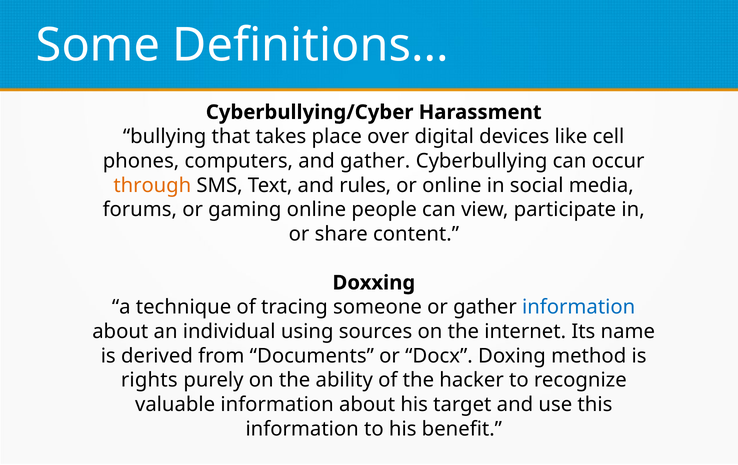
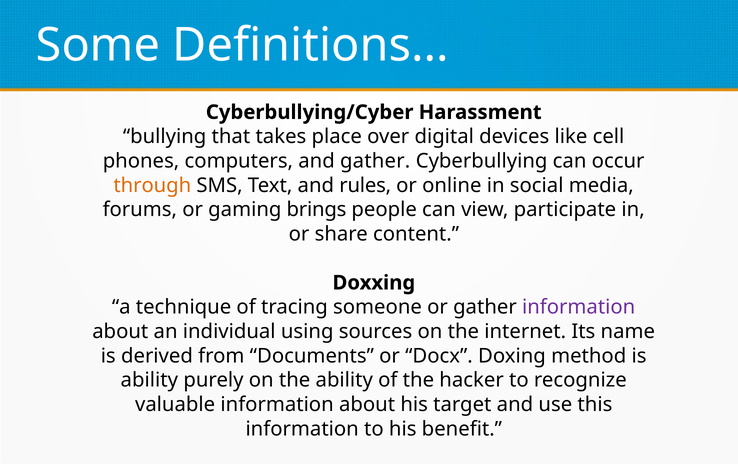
gaming online: online -> brings (317, 210)
information colour: blue -> purple (579, 307)
rights: rights -> ability (149, 380)
